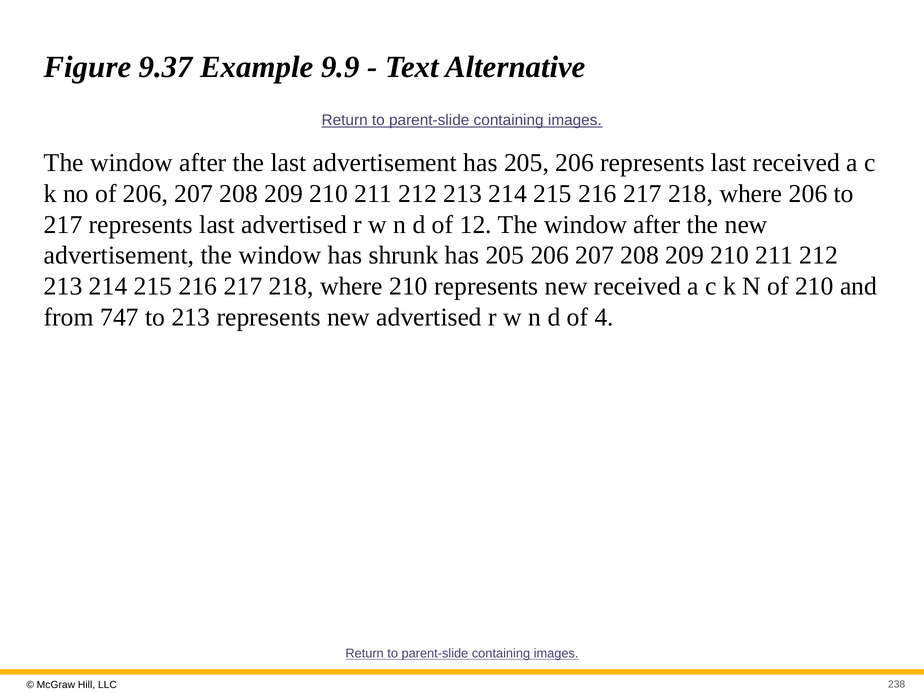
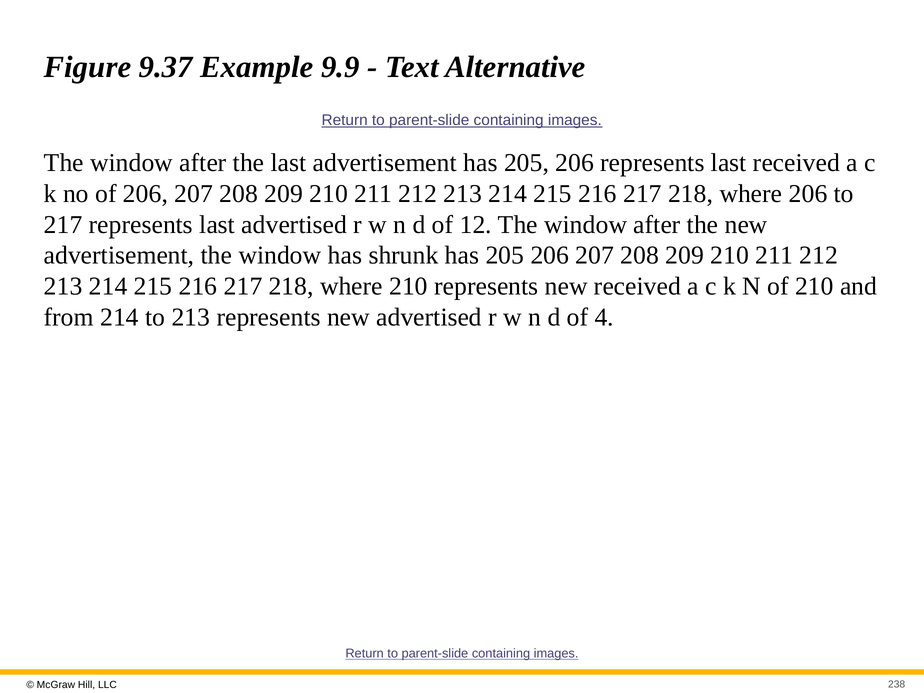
from 747: 747 -> 214 (119, 317)
